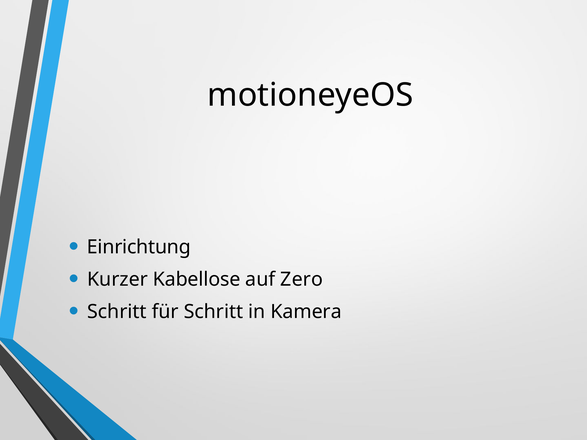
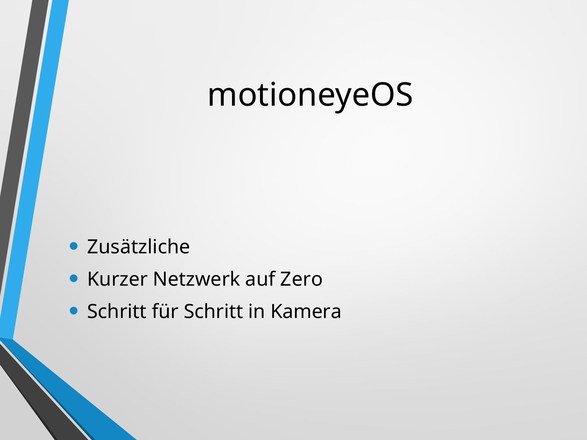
Einrichtung: Einrichtung -> Zusätzliche (139, 247)
Kabellose: Kabellose -> Netzwerk (197, 280)
